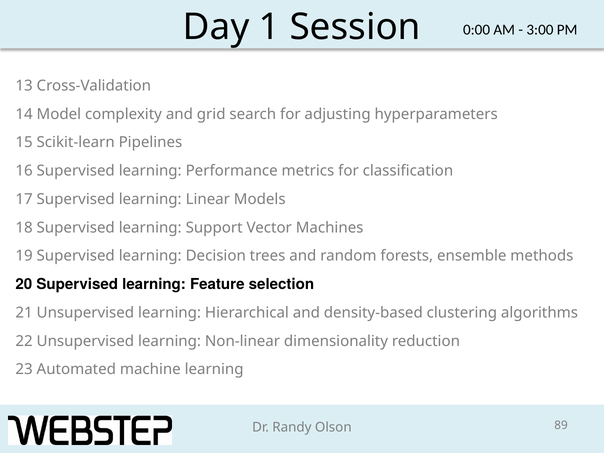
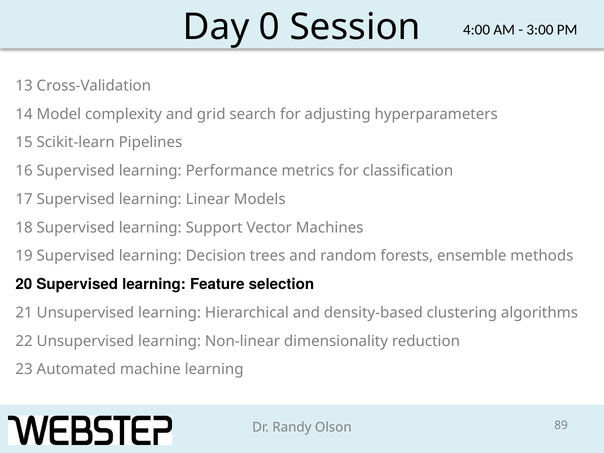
1: 1 -> 0 (270, 27)
0:00: 0:00 -> 4:00 (477, 30)
